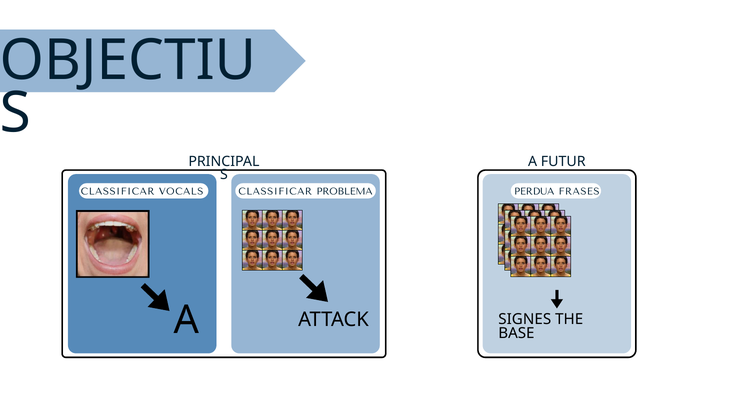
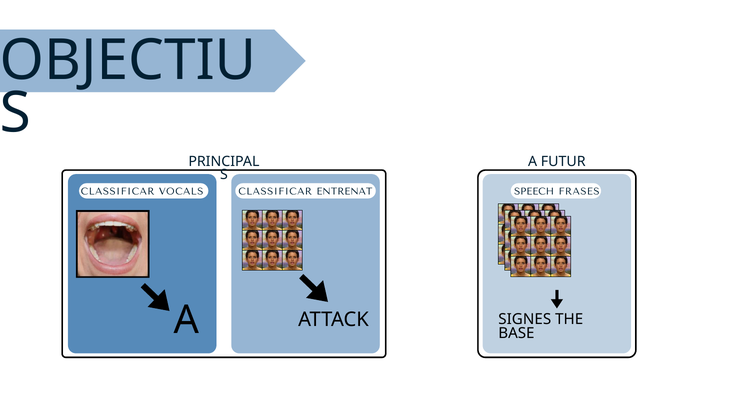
PROBLEMA: PROBLEMA -> ENTRENAT (344, 192)
PERDUA: PERDUA -> SPEECH (534, 192)
